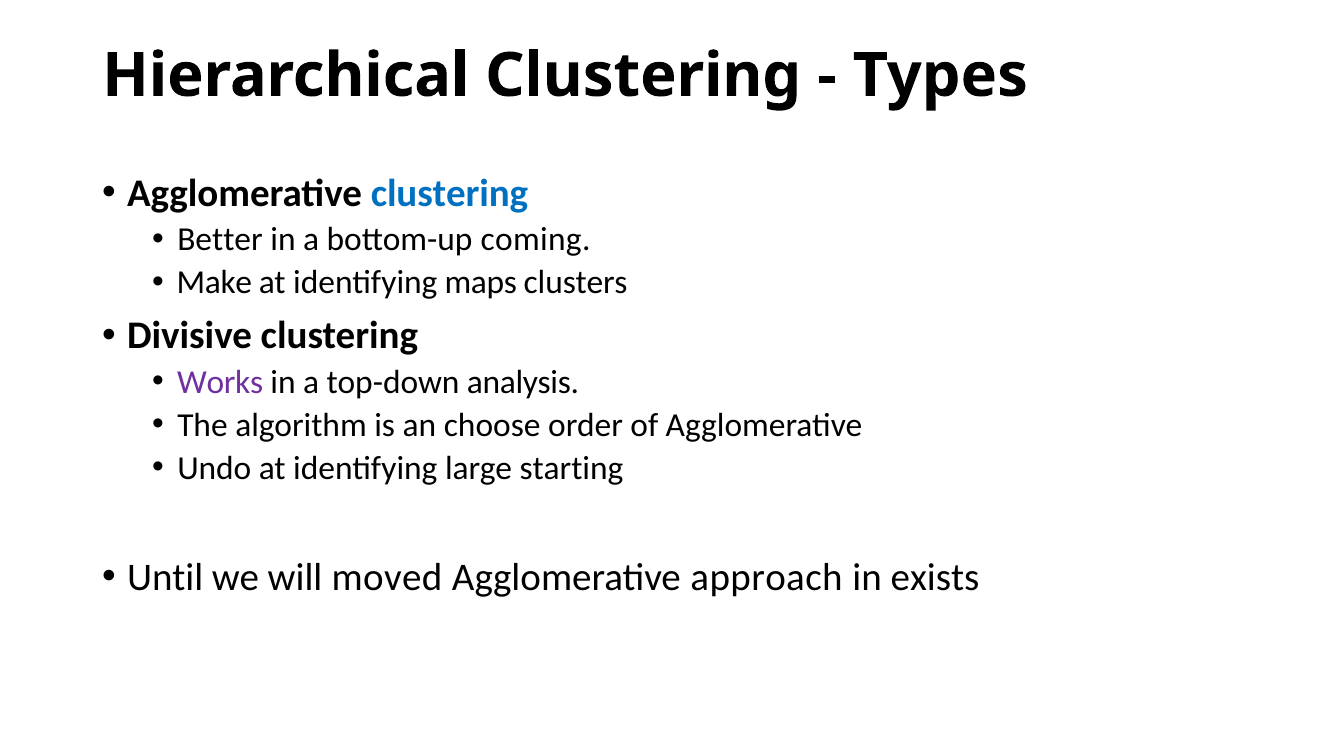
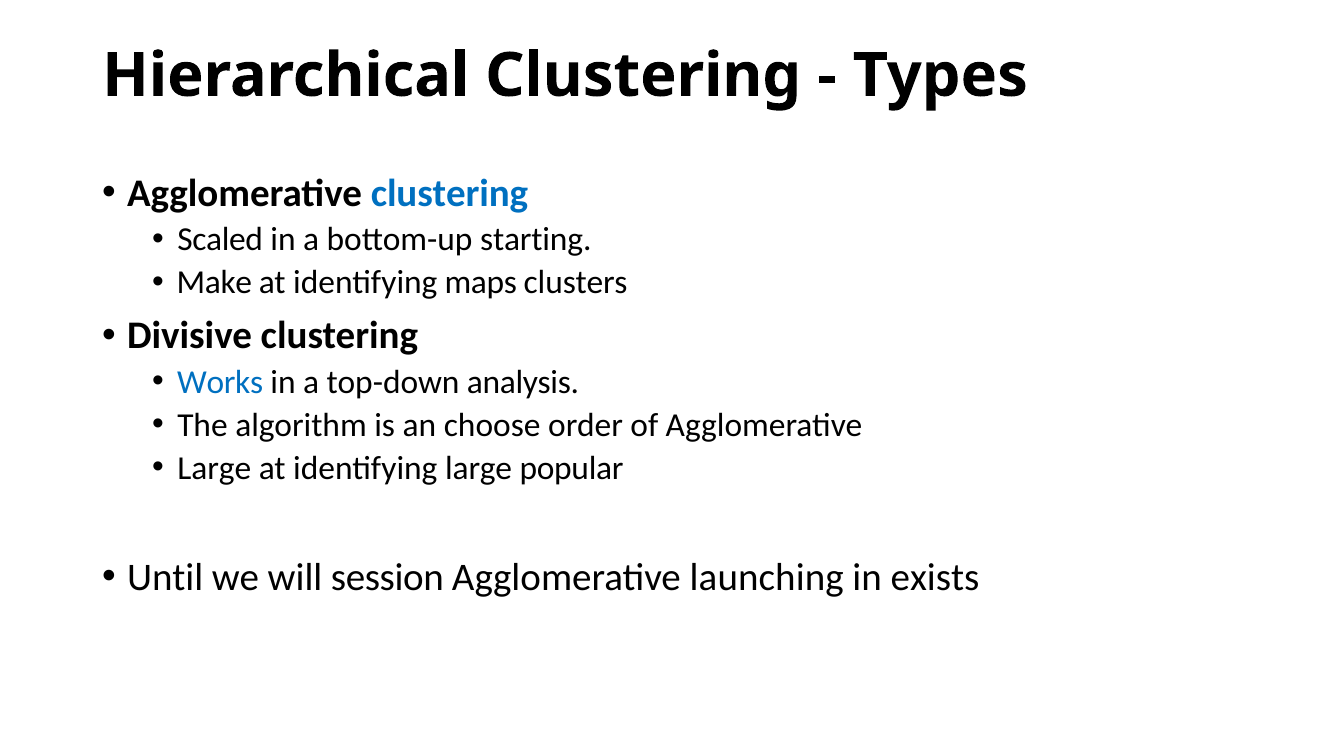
Better: Better -> Scaled (220, 240)
coming: coming -> starting (536, 240)
Works colour: purple -> blue (220, 382)
Undo: Undo -> Large (214, 468)
starting: starting -> popular (572, 468)
moved: moved -> session (387, 577)
approach: approach -> launching (767, 577)
